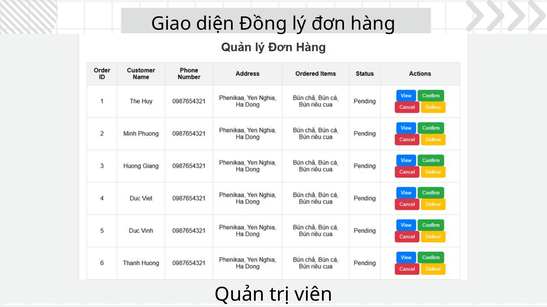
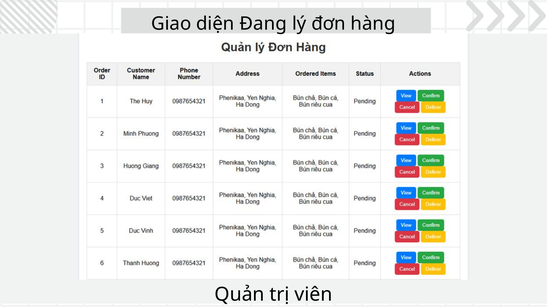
Đồng: Đồng -> Đang (263, 24)
